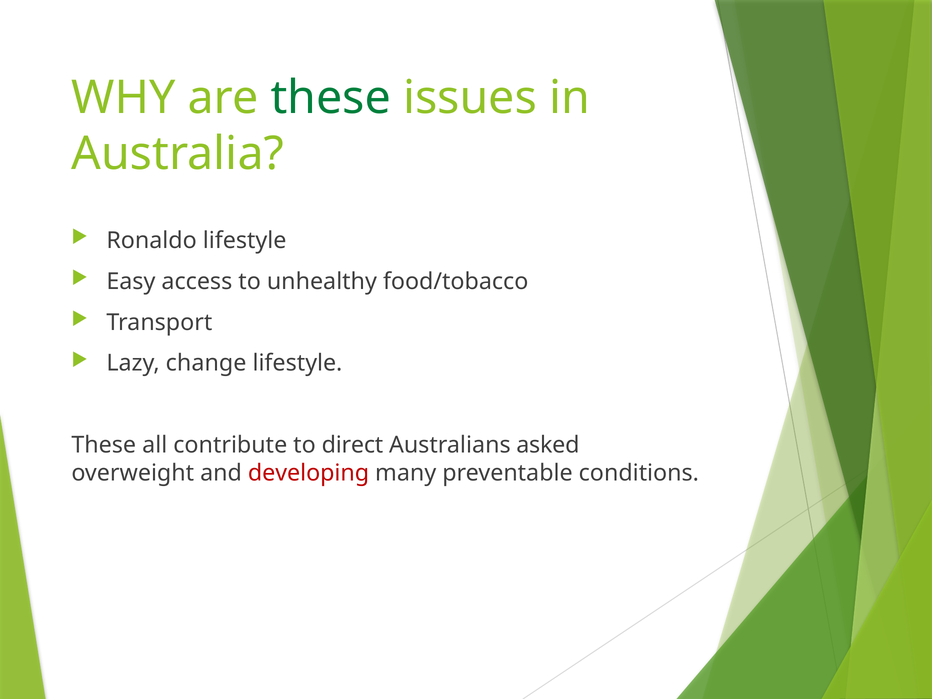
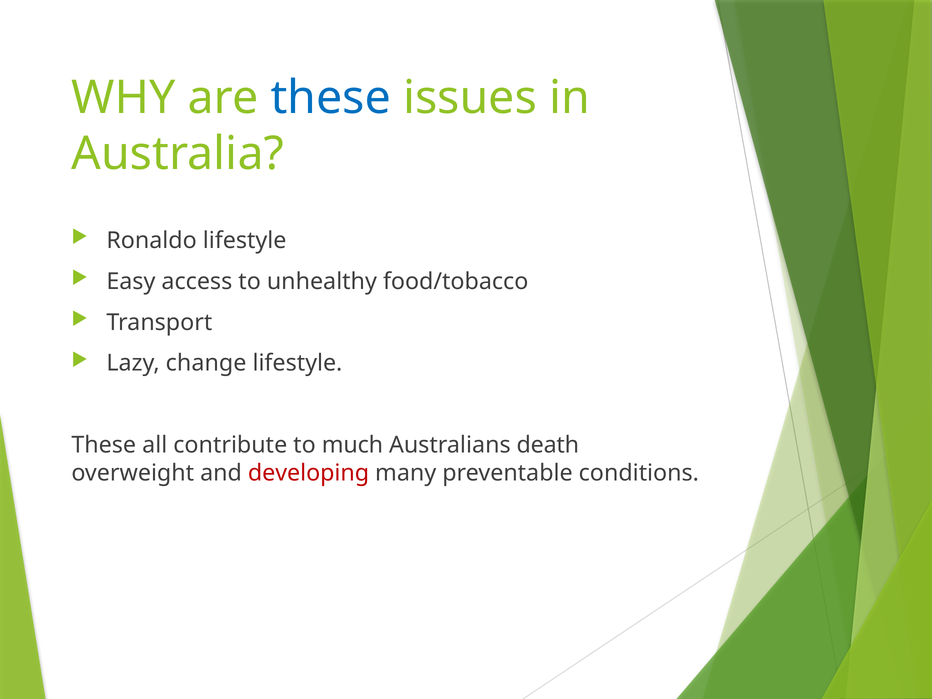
these colour: green -> blue (331, 98)
direct: direct -> much (352, 445)
asked: asked -> death (548, 445)
